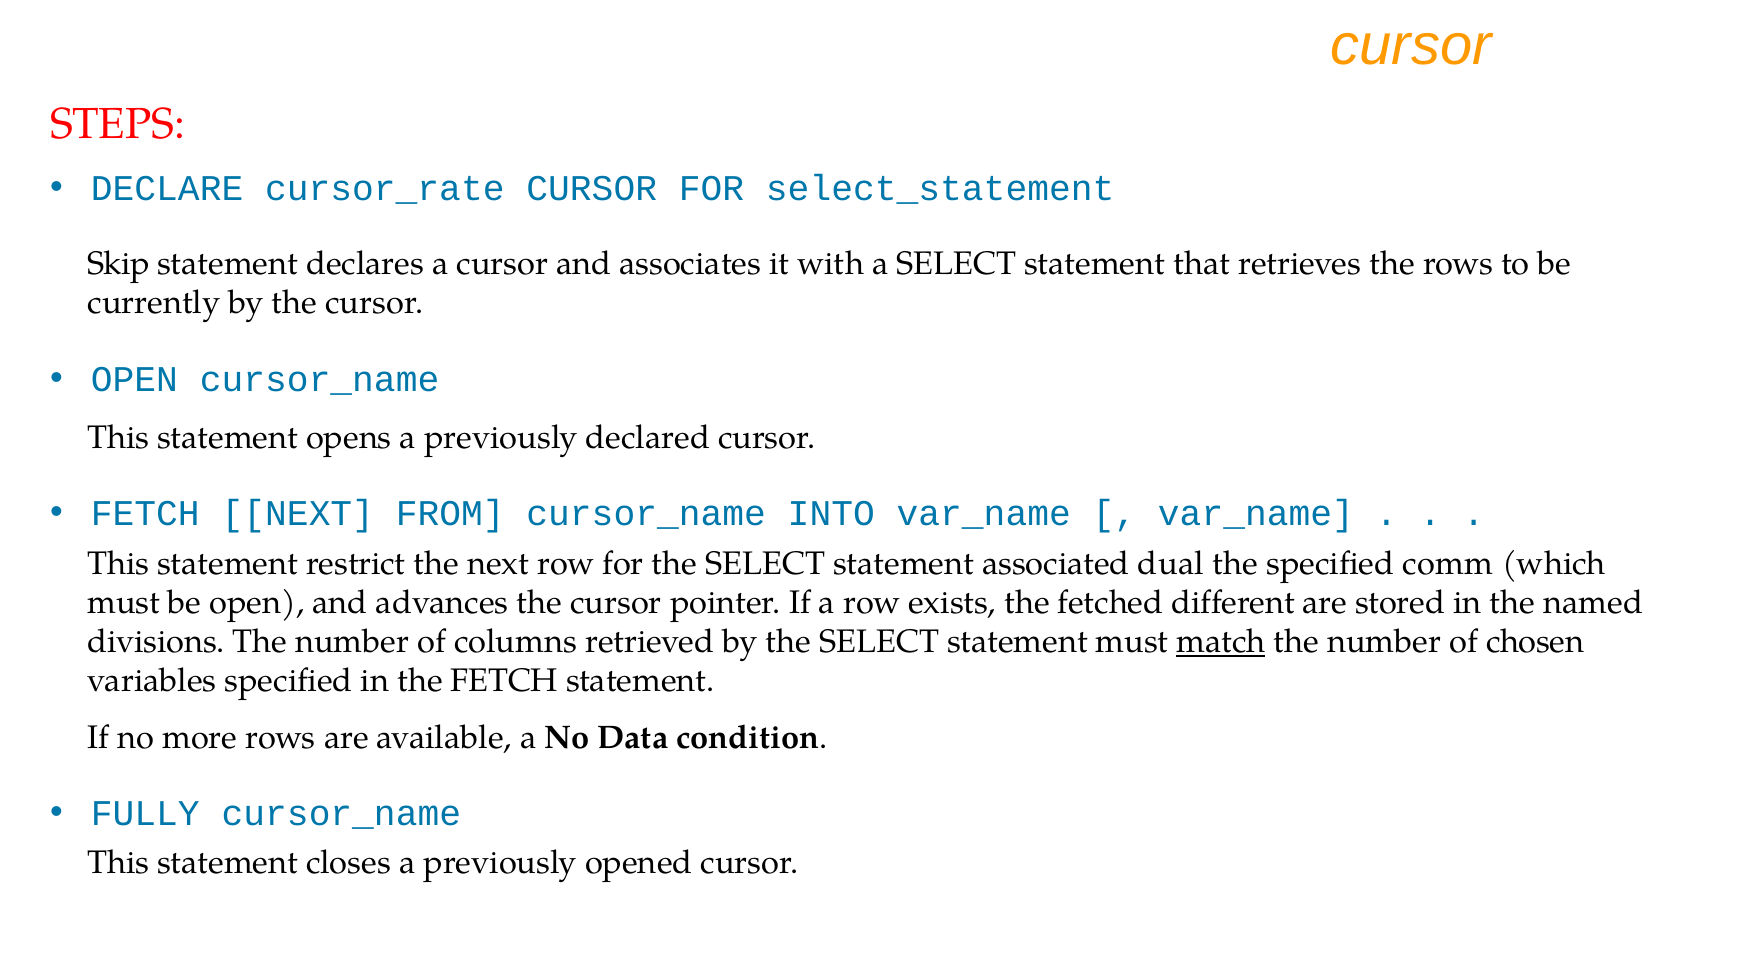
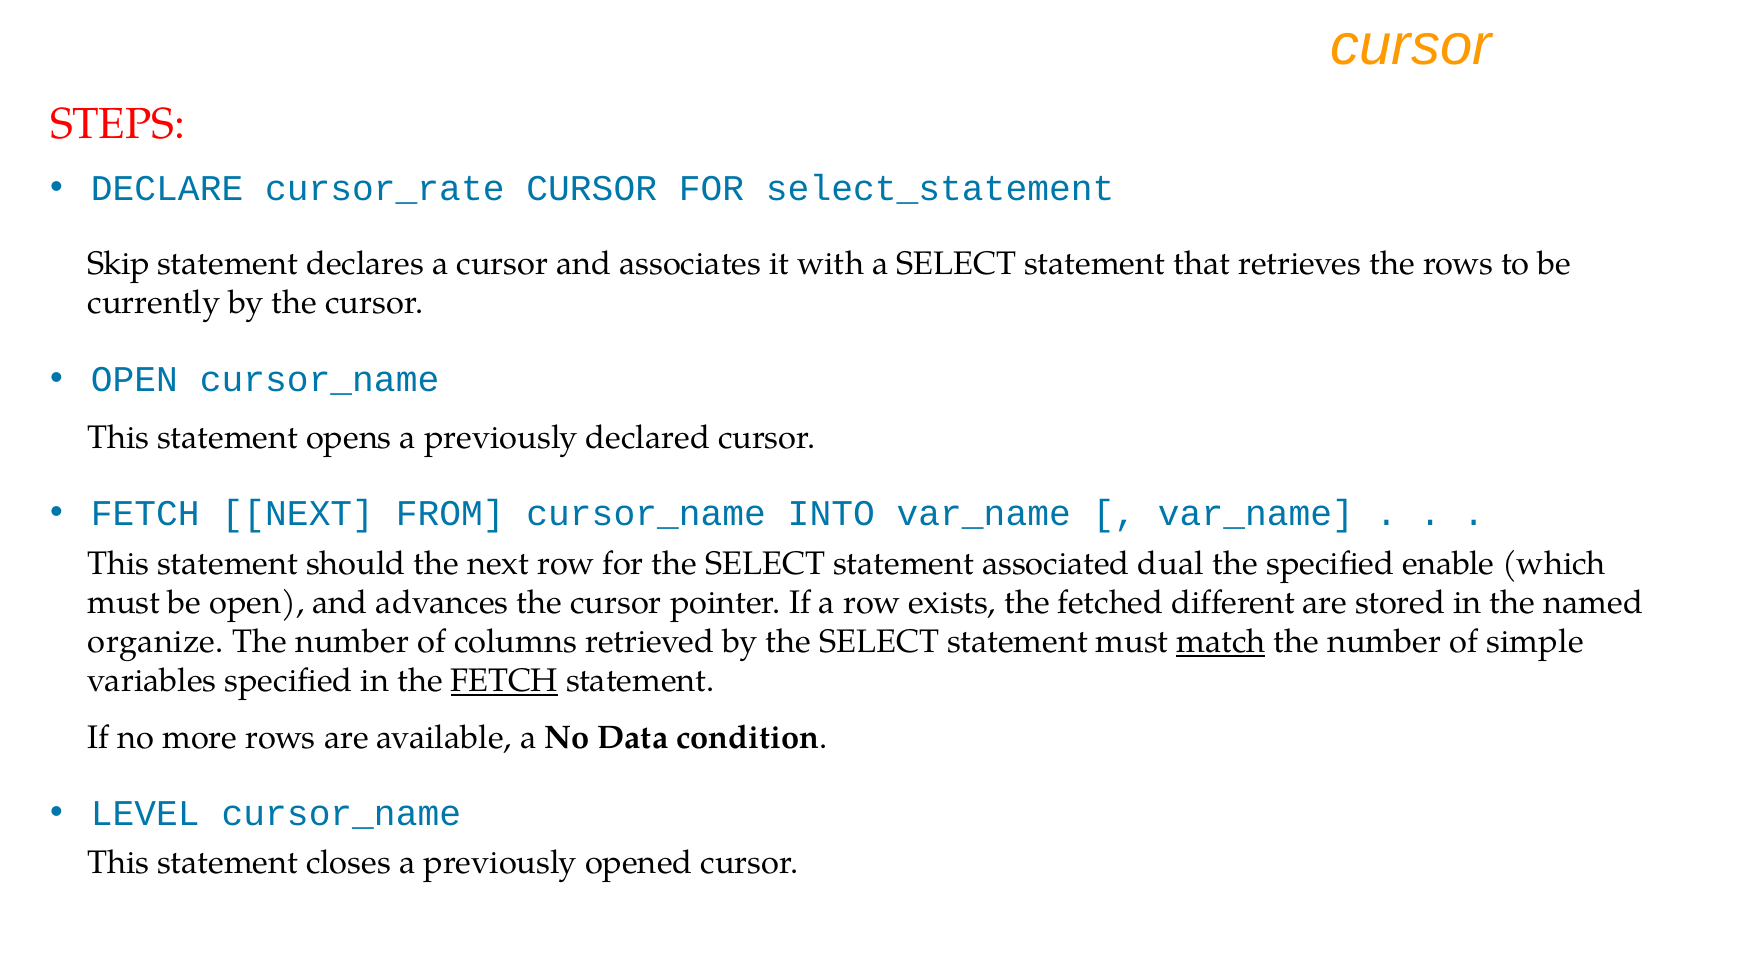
restrict: restrict -> should (356, 564)
comm: comm -> enable (1448, 564)
divisions: divisions -> organize (156, 642)
chosen: chosen -> simple (1535, 642)
FETCH underline: none -> present (504, 681)
FULLY: FULLY -> LEVEL (145, 814)
